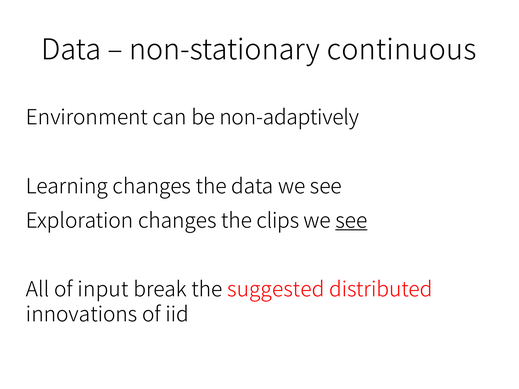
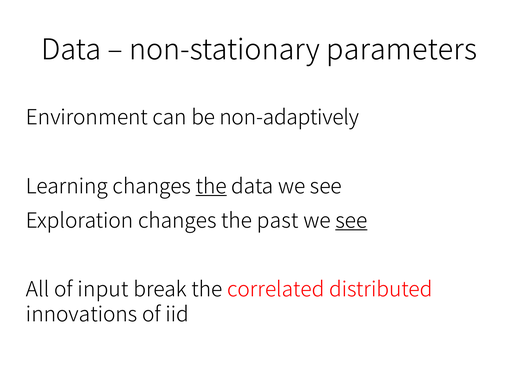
continuous: continuous -> parameters (402, 50)
the underline: none -> present (211, 187)
clips: clips -> past (278, 221)
suggested: suggested -> correlated (276, 290)
